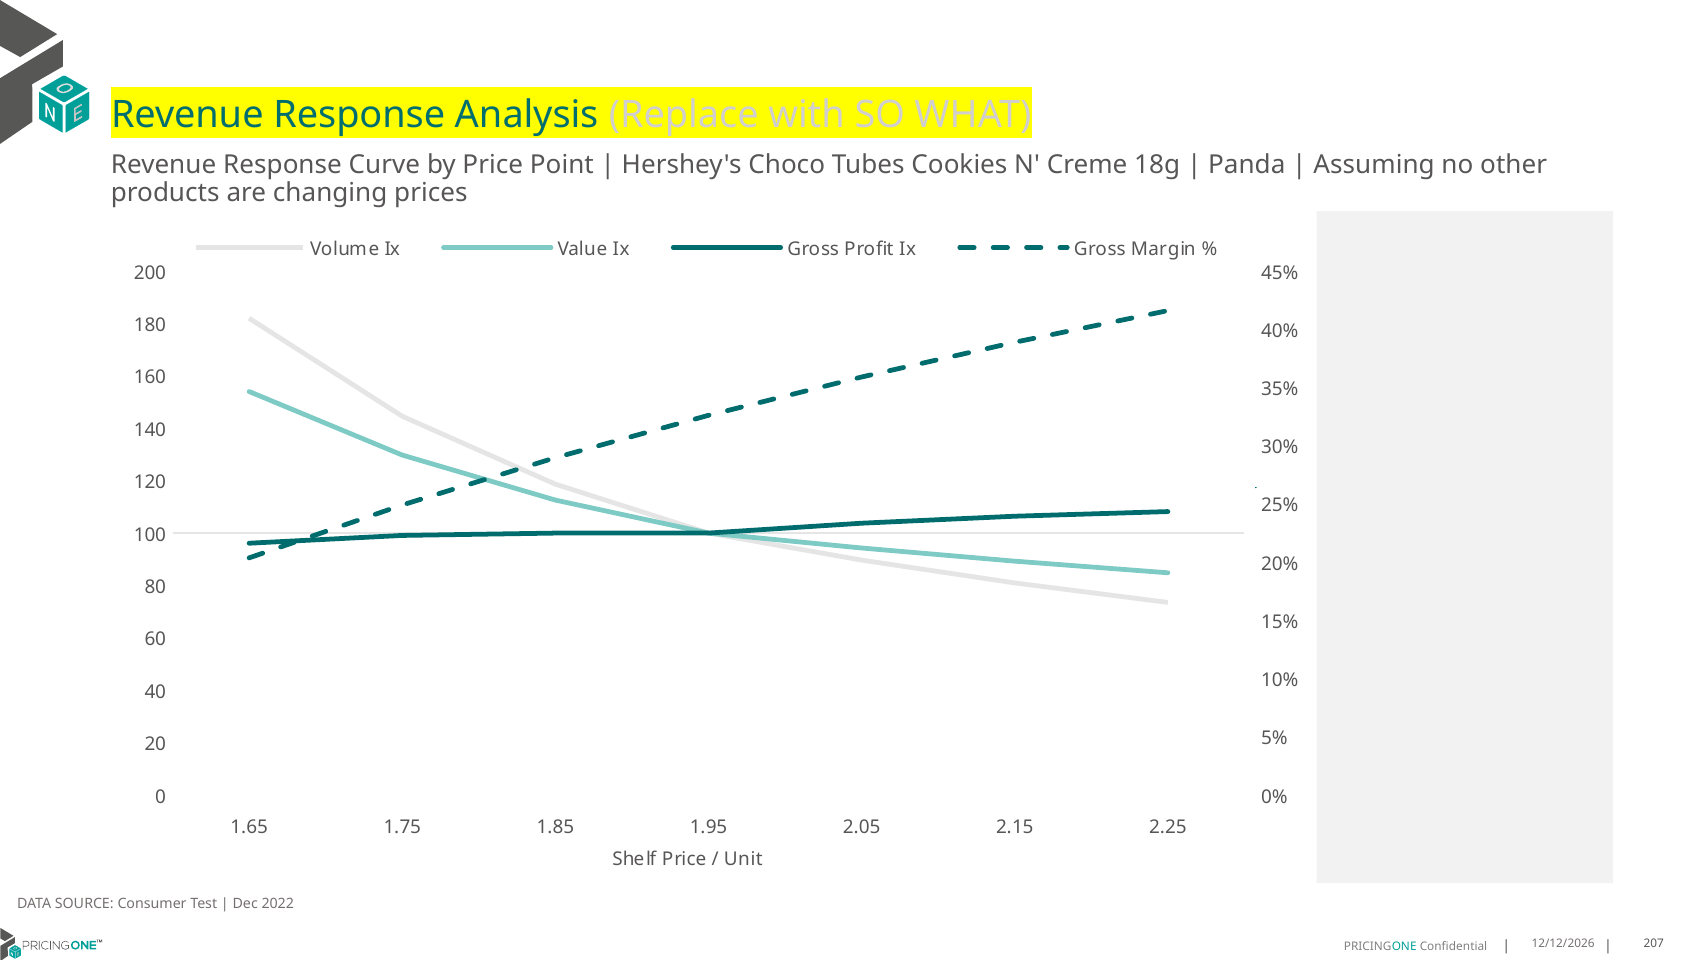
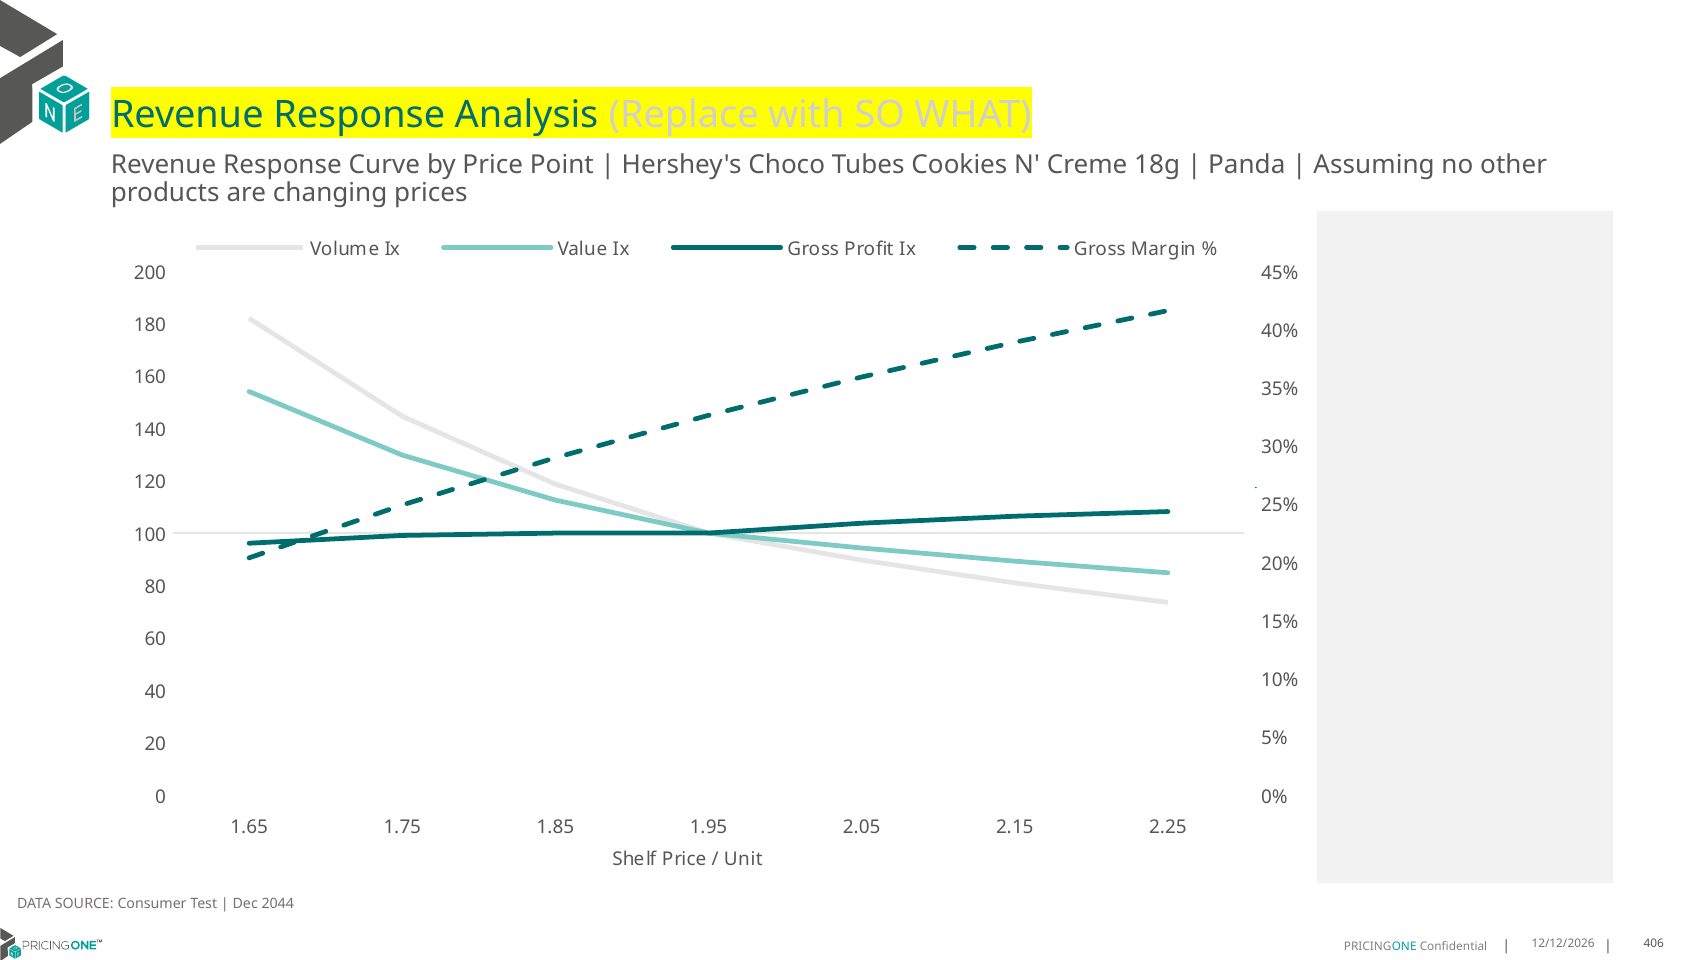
2022: 2022 -> 2044 (278, 904)
207: 207 -> 406 (1654, 944)
